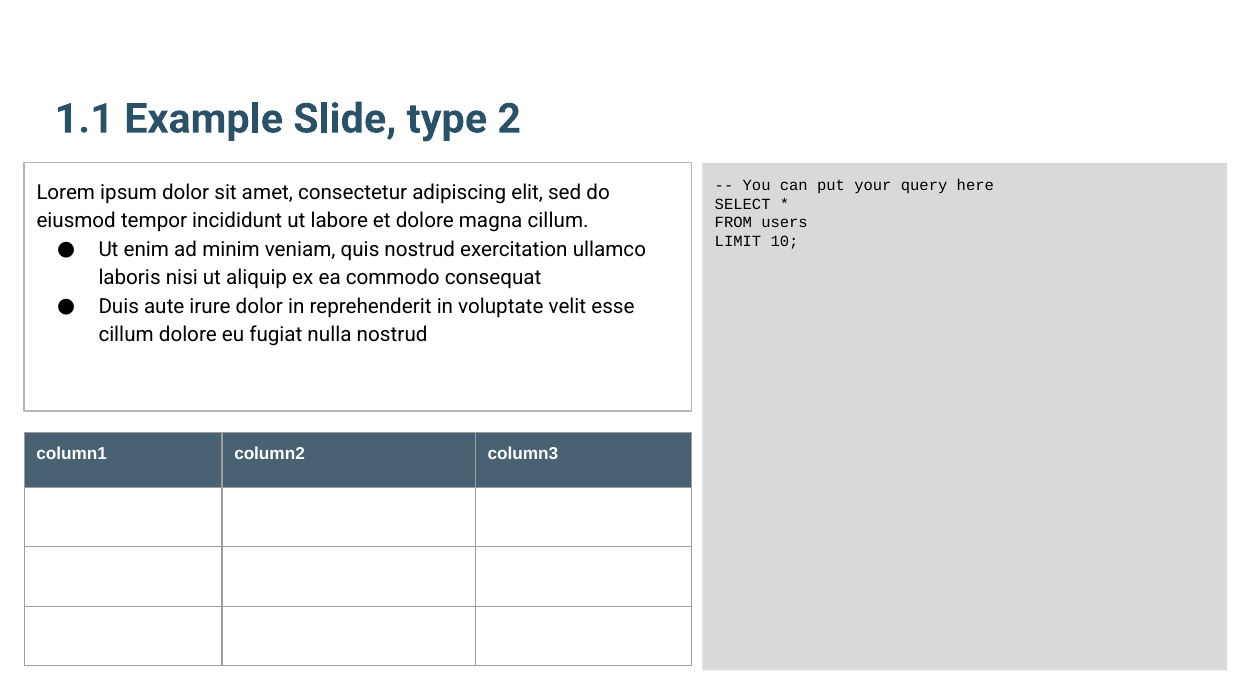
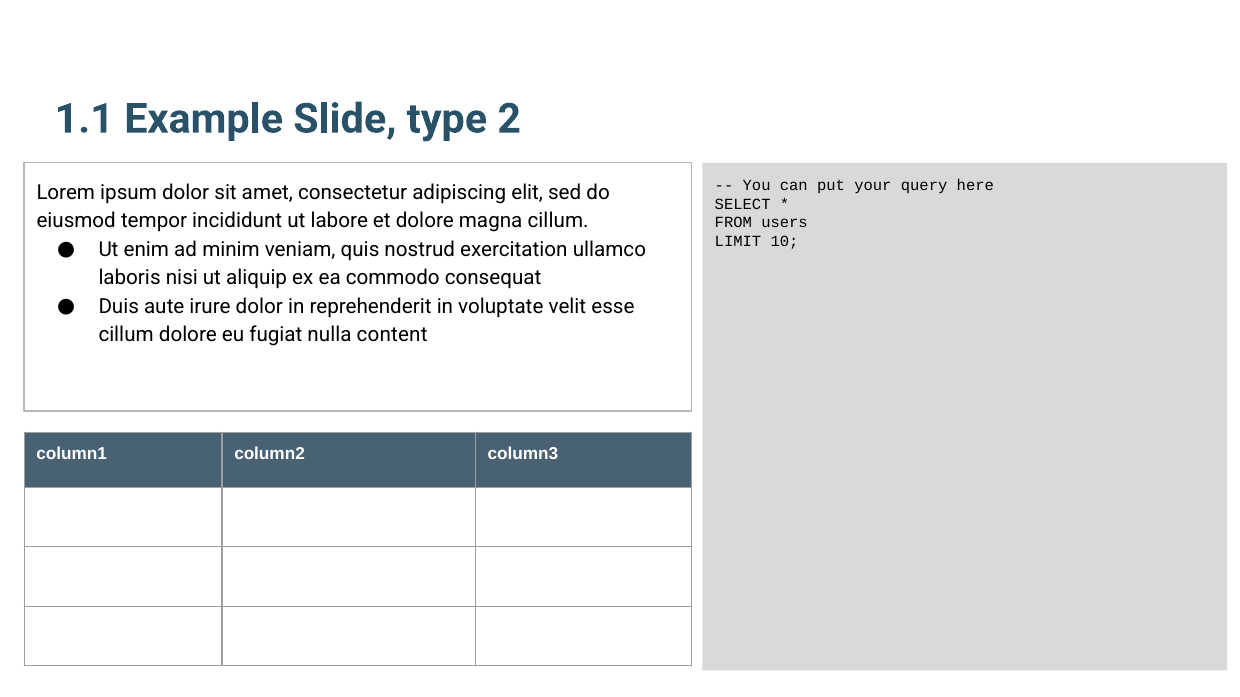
nulla nostrud: nostrud -> content (392, 335)
